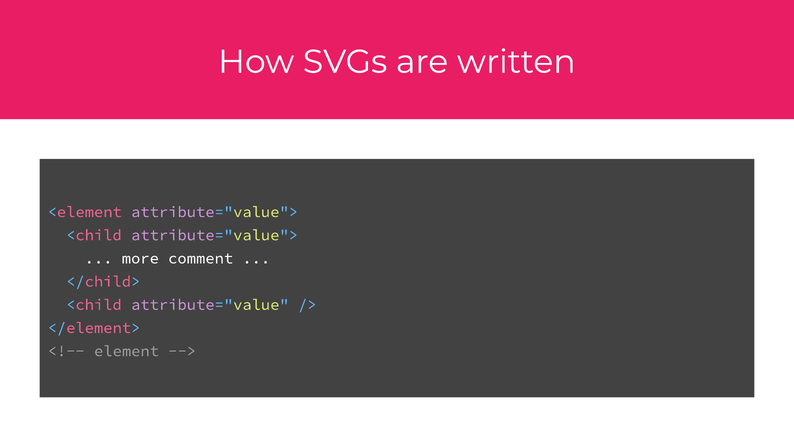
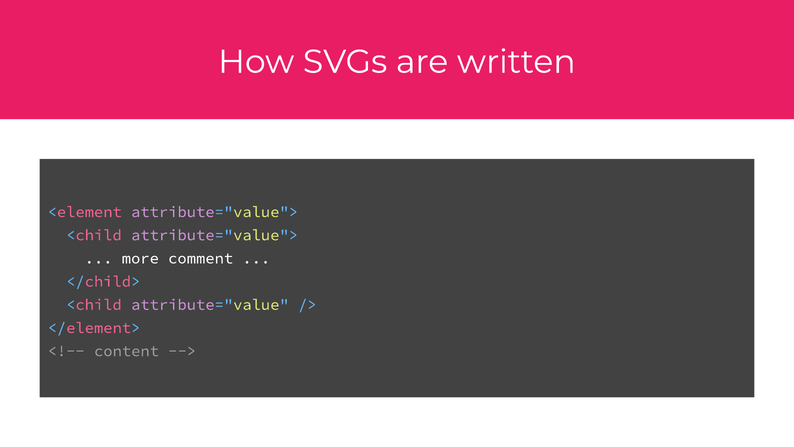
element: element -> content (126, 351)
